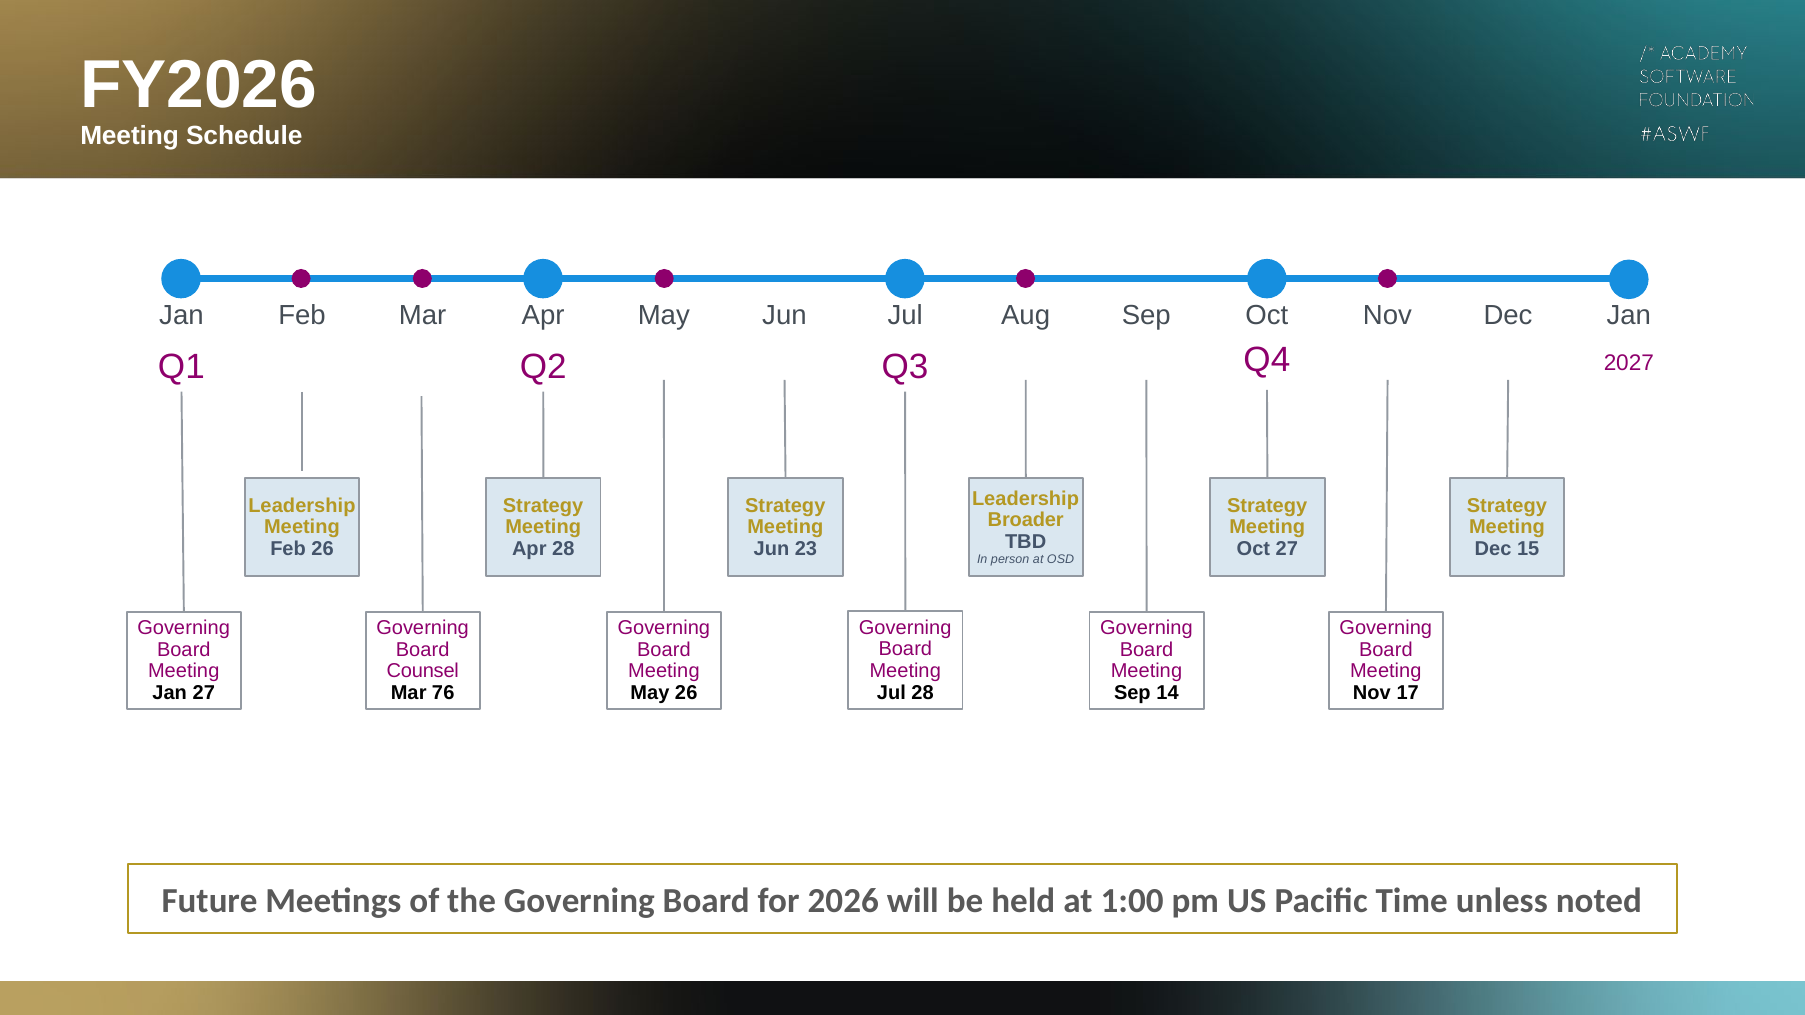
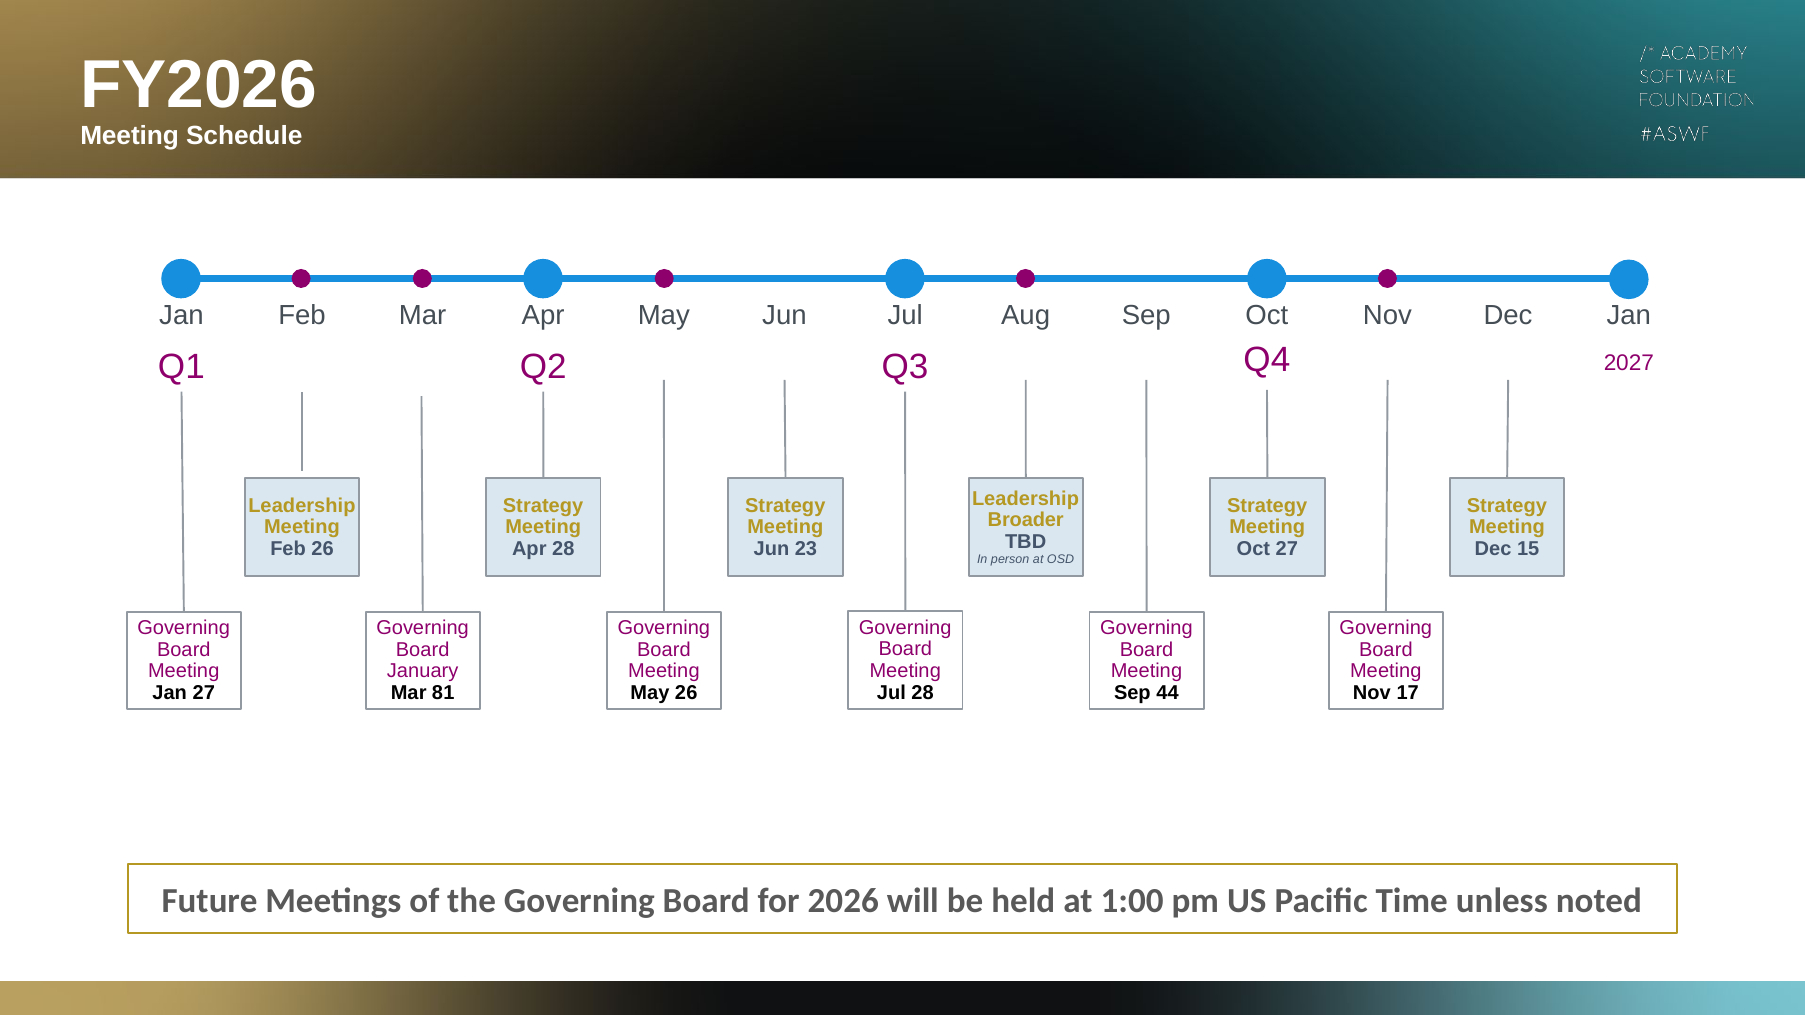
Counsel: Counsel -> January (423, 671)
76: 76 -> 81 (443, 693)
14: 14 -> 44 (1168, 693)
